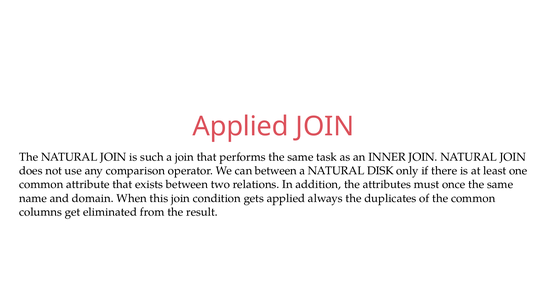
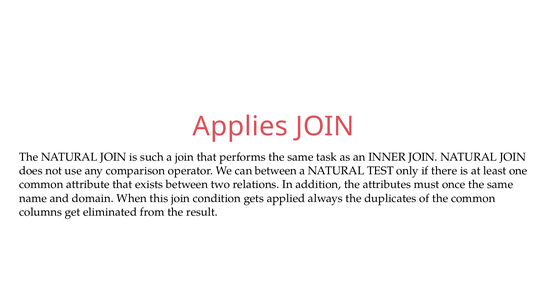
Applied: Applied -> Applies (240, 126)
DISK: DISK -> TEST (380, 171)
